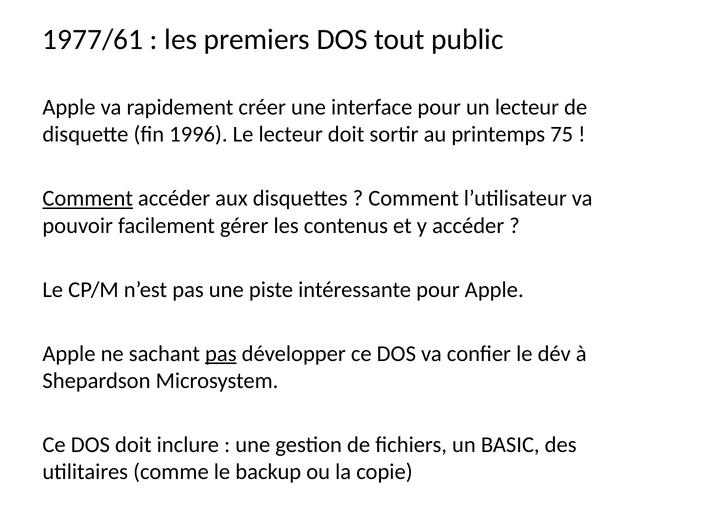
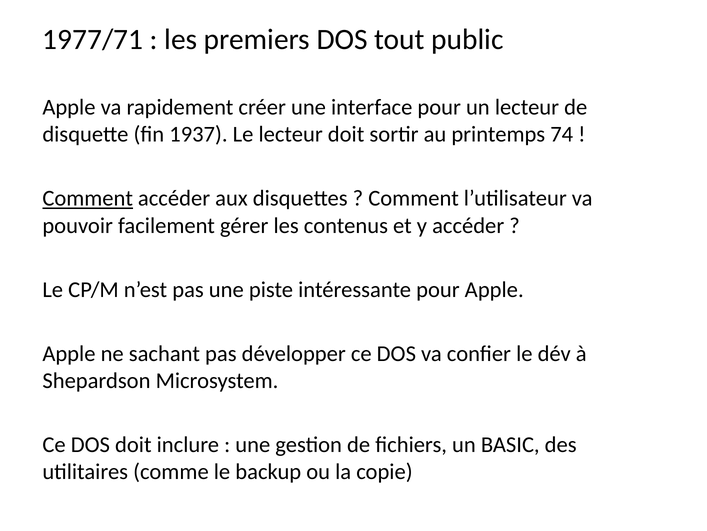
1977/61: 1977/61 -> 1977/71 (93, 40)
1996: 1996 -> 1937 (198, 134)
75: 75 -> 74 (562, 134)
pas underline: present -> none (221, 353)
